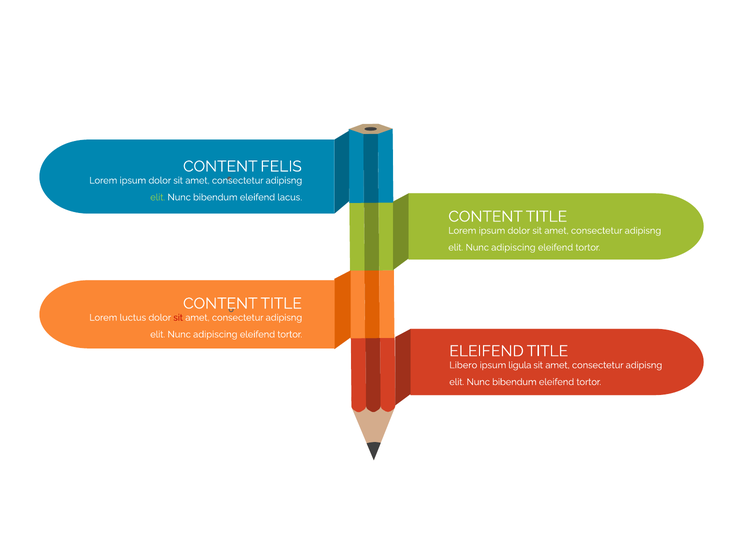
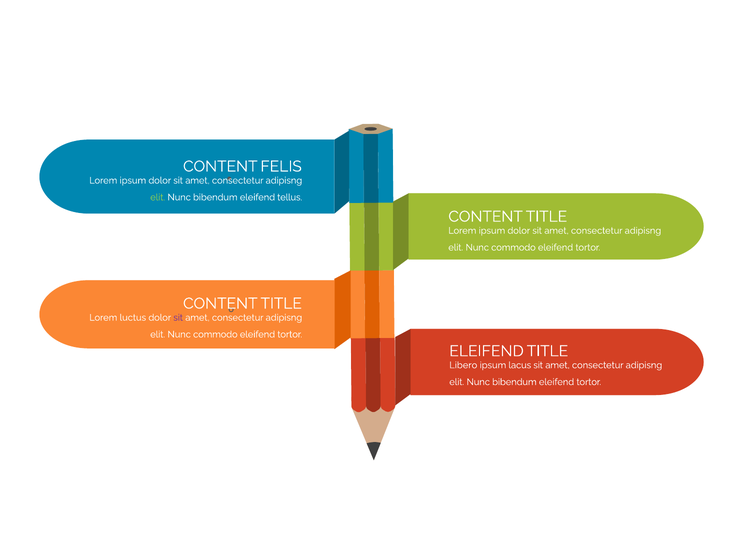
lacus: lacus -> tellus (290, 197)
adipiscing: adipiscing -> commodo (513, 247)
sit colour: red -> purple (178, 317)
adipiscing: adipiscing -> commodo (215, 334)
ligula: ligula -> lacus (520, 365)
